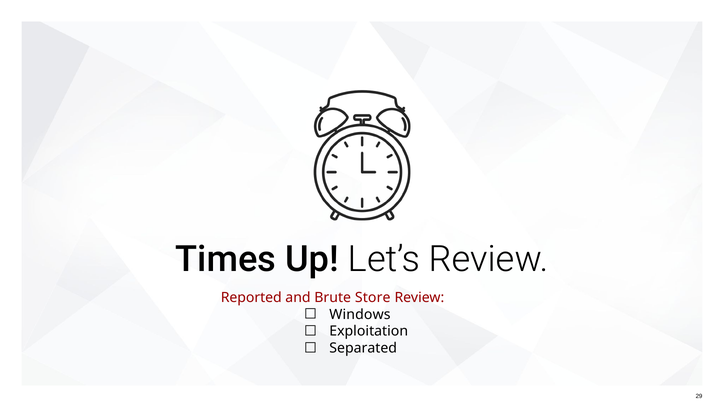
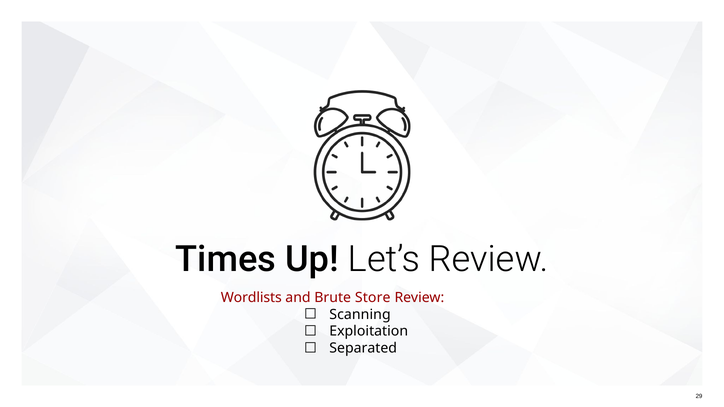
Reported: Reported -> Wordlists (251, 298)
Windows: Windows -> Scanning (360, 315)
